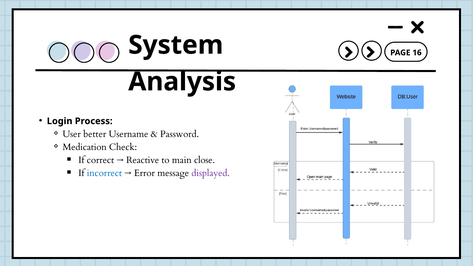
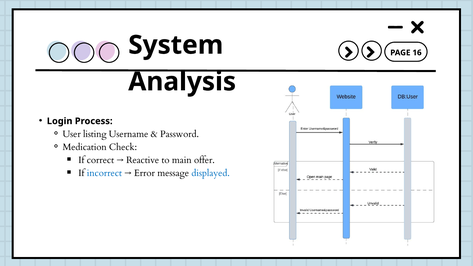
better: better -> listing (95, 134)
close: close -> offer (204, 160)
displayed colour: purple -> blue (211, 173)
